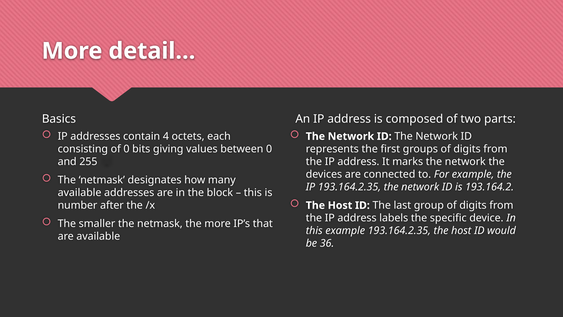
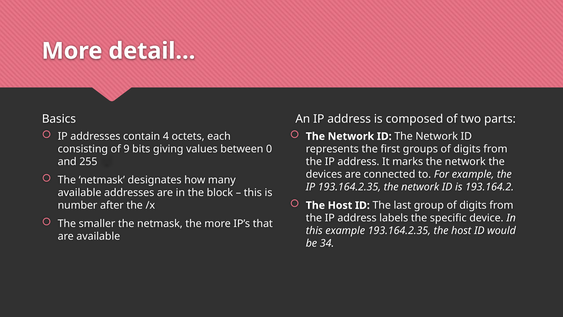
of 0: 0 -> 9 (127, 149)
36: 36 -> 34 (327, 243)
